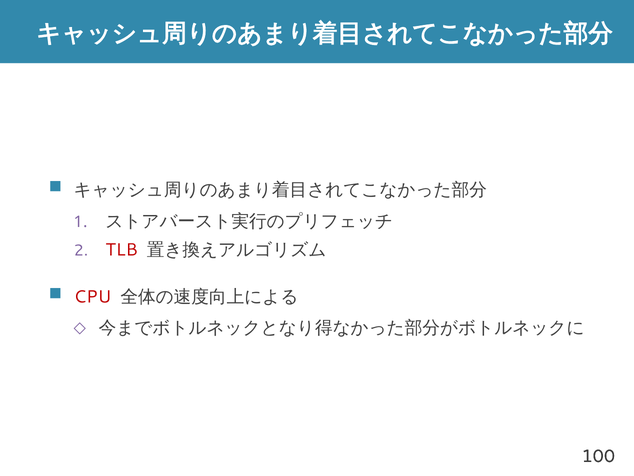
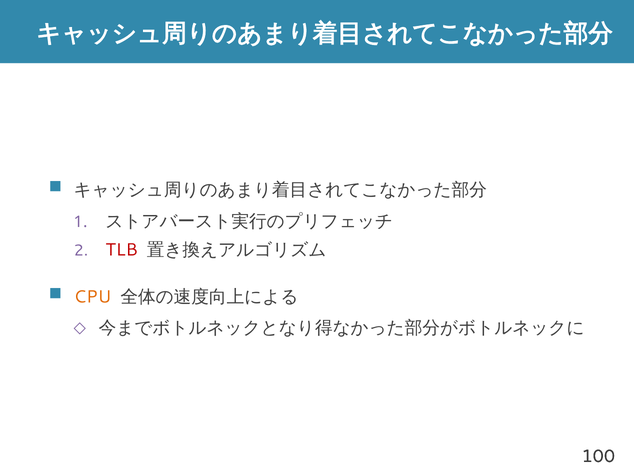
CPU colour: red -> orange (93, 297)
